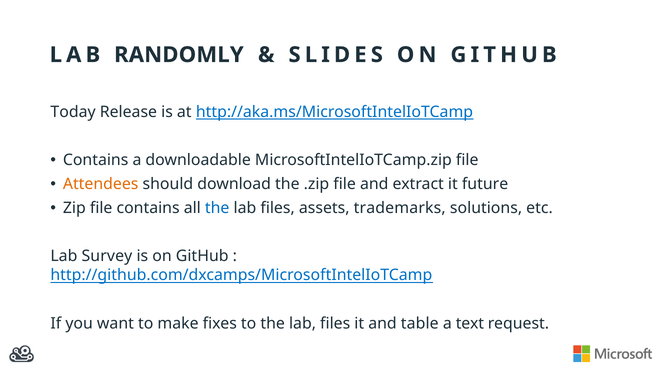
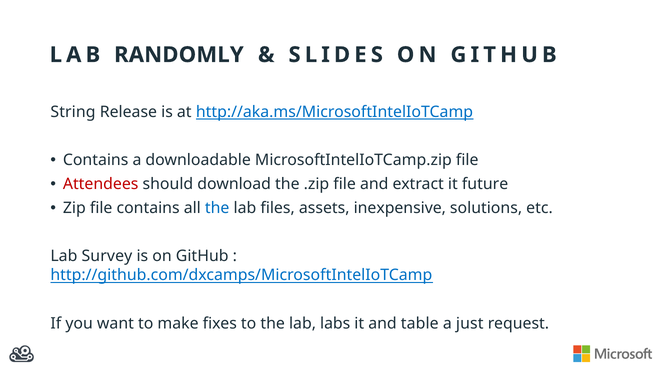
Today: Today -> String (73, 112)
Attendees colour: orange -> red (101, 184)
trademarks: trademarks -> inexpensive (400, 208)
to the lab files: files -> labs (335, 324)
text: text -> just (470, 324)
